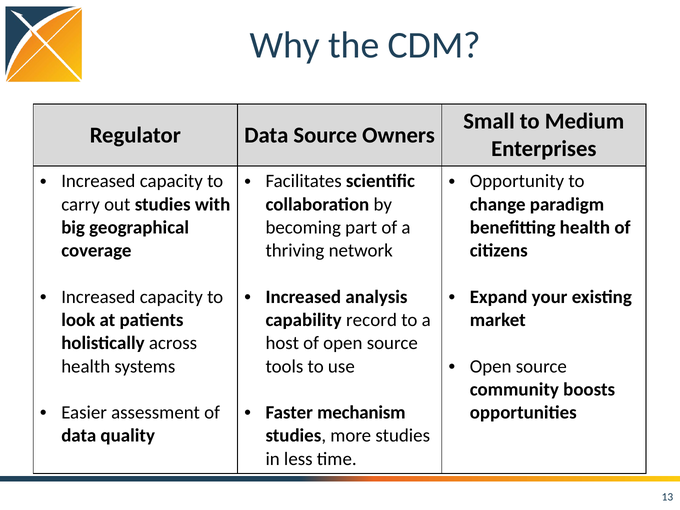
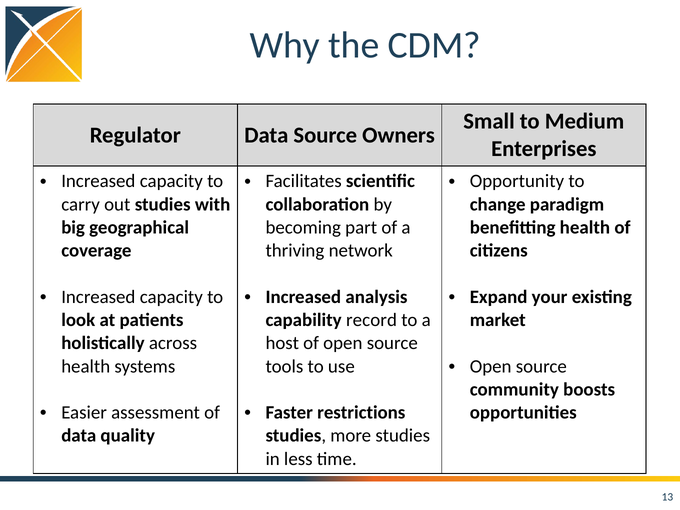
mechanism: mechanism -> restrictions (361, 413)
